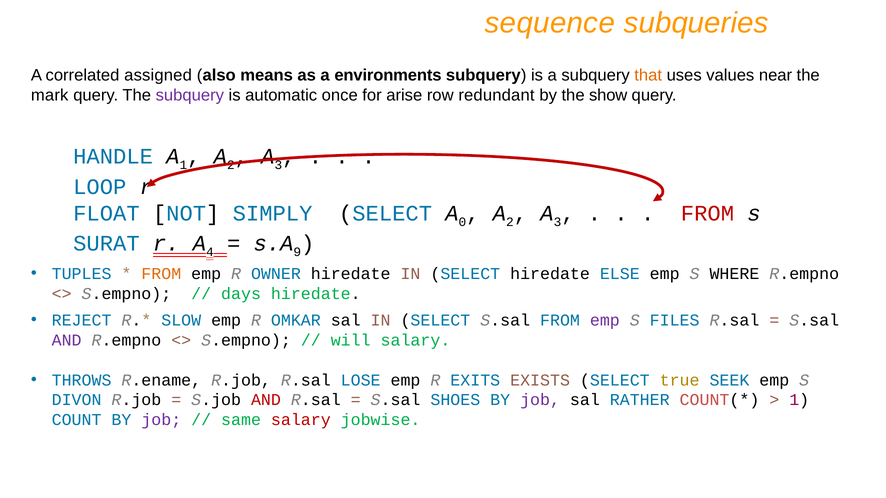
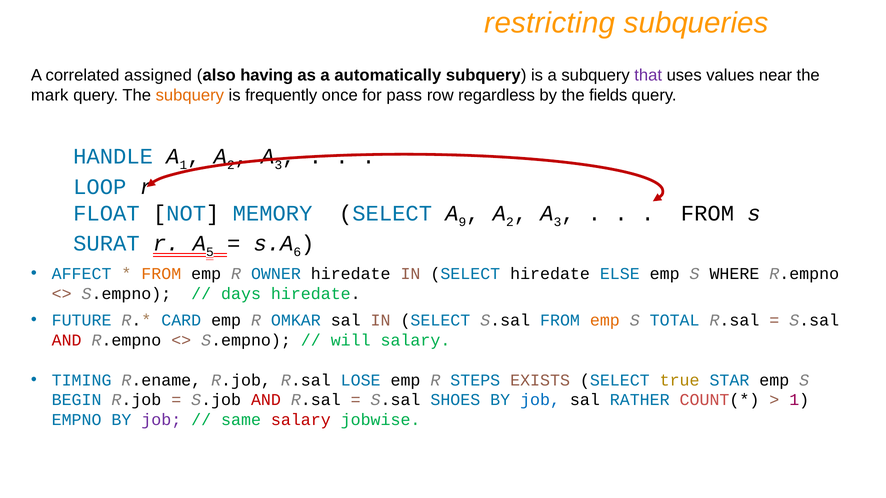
sequence: sequence -> restricting (550, 23)
means: means -> having (267, 75)
environments: environments -> automatically (388, 75)
that colour: orange -> purple (648, 75)
subquery colour: purple -> orange (190, 95)
automatic: automatic -> frequently (281, 95)
arise: arise -> pass (404, 95)
redundant: redundant -> regardless (497, 95)
show: show -> fields (608, 95)
SIMPLY: SIMPLY -> MEMORY (273, 214)
0: 0 -> 9 (462, 222)
FROM colour: red -> black (707, 214)
4: 4 -> 5 (210, 252)
9: 9 -> 6 (297, 252)
TUPLES: TUPLES -> AFFECT (82, 274)
REJECT: REJECT -> FUTURE (82, 321)
SLOW: SLOW -> CARD (181, 321)
emp colour: purple -> orange (605, 321)
FILES: FILES -> TOTAL (675, 321)
AND colour: purple -> red (67, 340)
THROWS: THROWS -> TIMING (82, 380)
EXITS: EXITS -> STEPS (475, 380)
SEEK: SEEK -> STAR (729, 380)
DIVON: DIVON -> BEGIN (77, 400)
job colour: purple -> blue (540, 400)
COUNT: COUNT -> EMPNO (77, 420)
